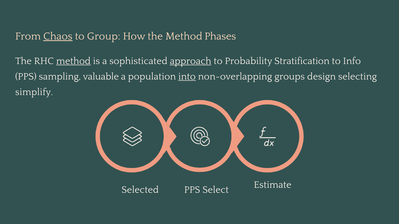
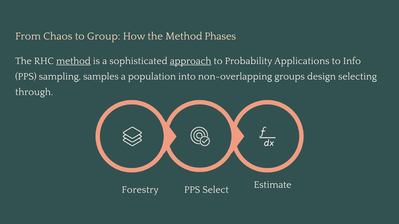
Chaos underline: present -> none (58, 36)
Stratification: Stratification -> Applications (302, 61)
valuable: valuable -> samples (101, 76)
into underline: present -> none (187, 76)
simplify: simplify -> through (34, 92)
Selected: Selected -> Forestry (140, 190)
